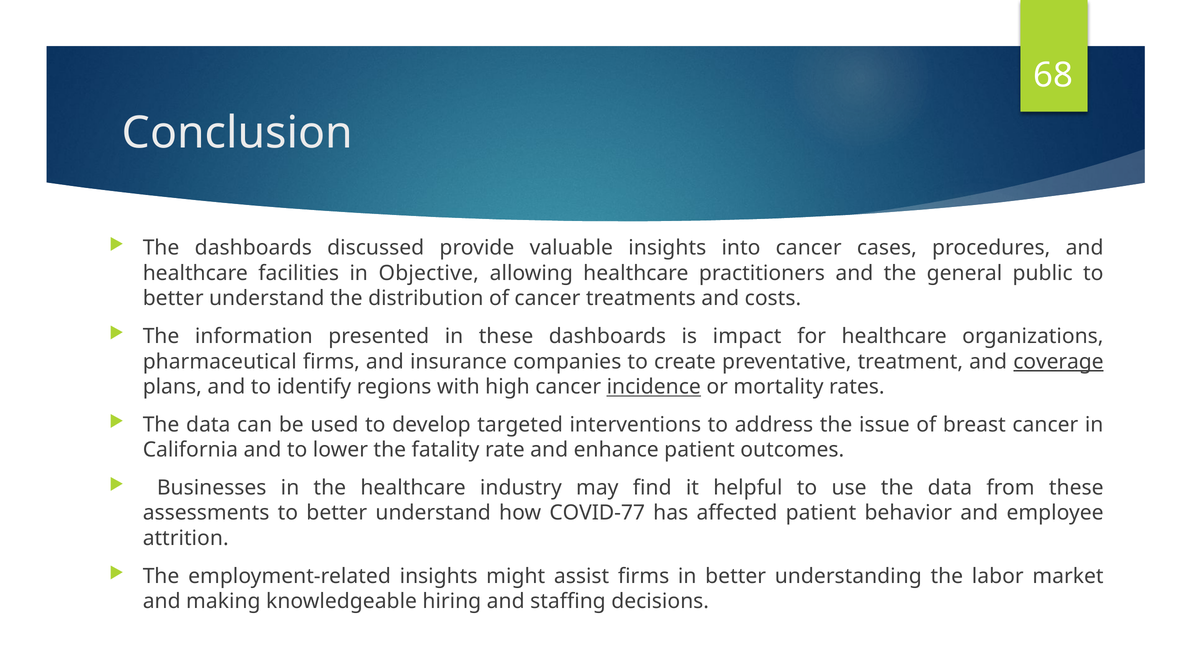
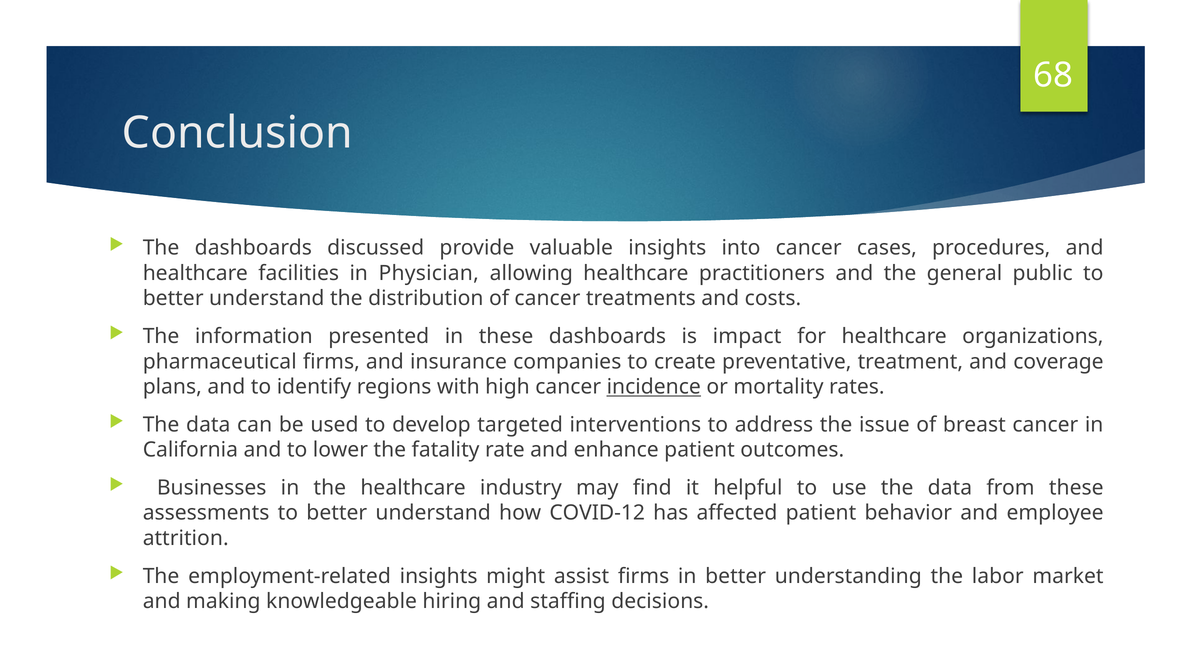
Objective: Objective -> Physician (429, 273)
coverage underline: present -> none (1058, 362)
COVID-77: COVID-77 -> COVID-12 (597, 513)
